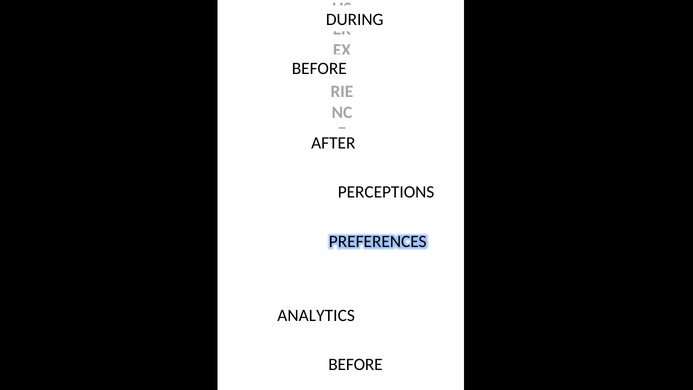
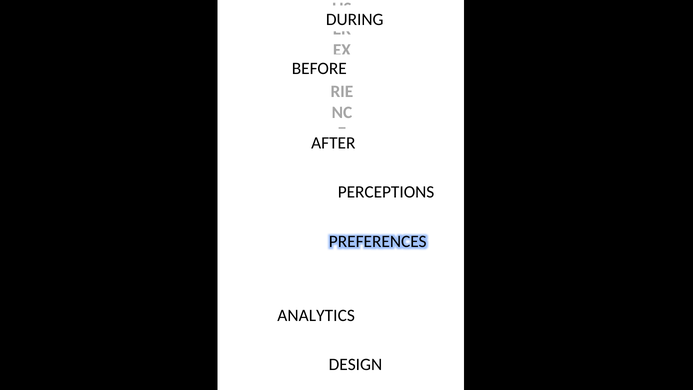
BEFORE: BEFORE -> DESIGN (355, 364)
